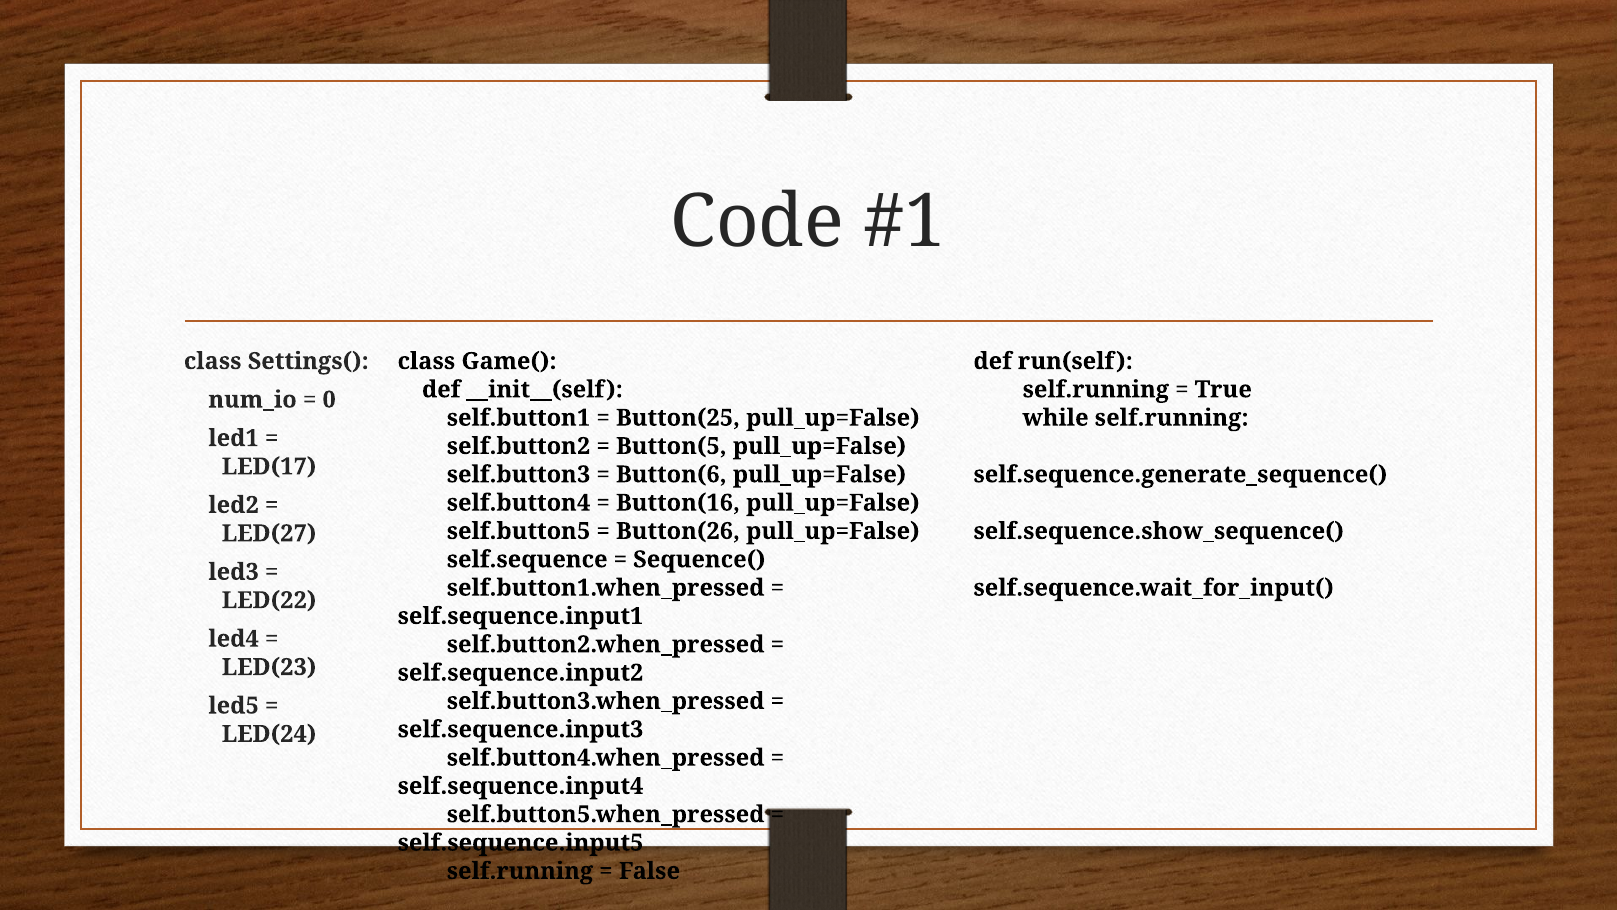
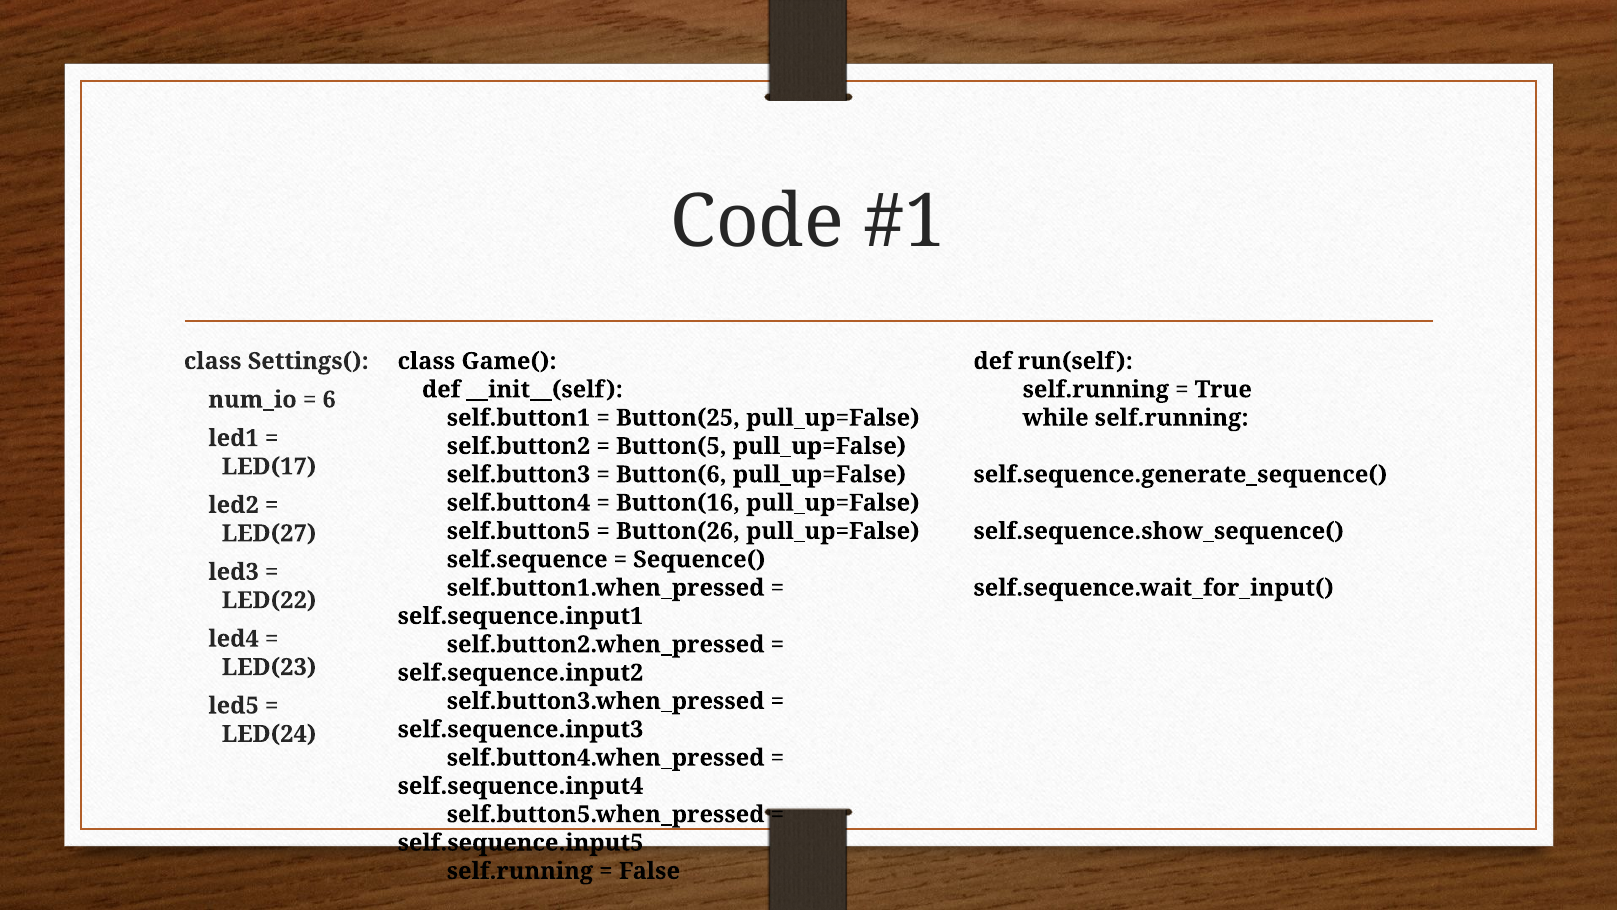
0: 0 -> 6 (329, 400)
